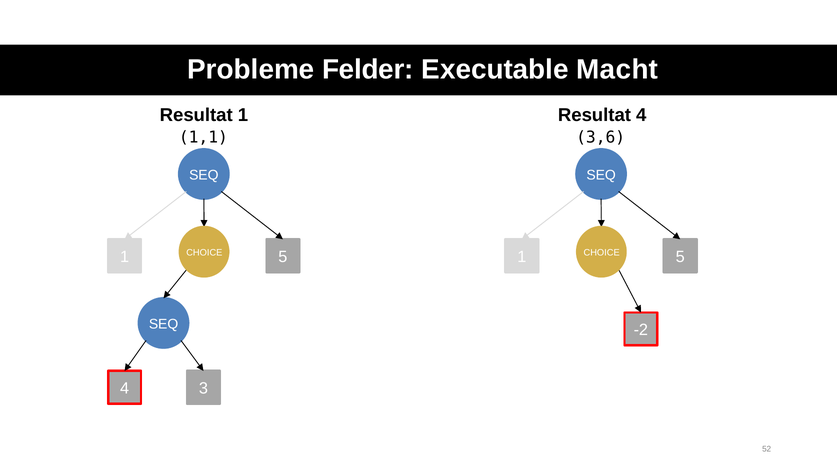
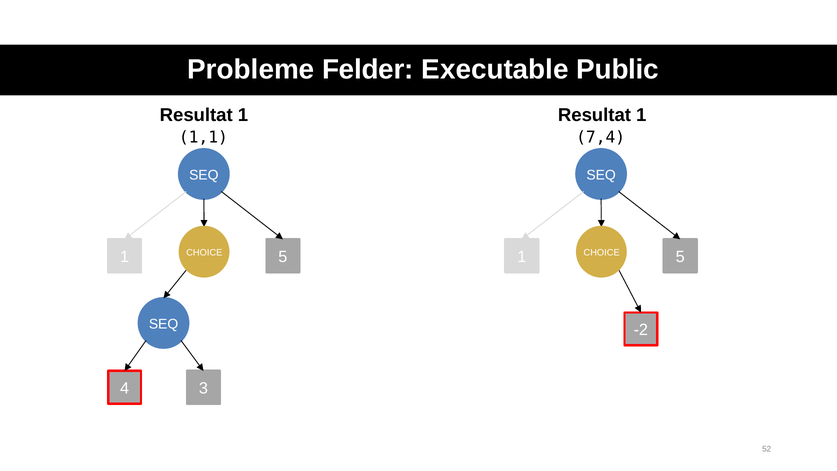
Macht: Macht -> Public (618, 70)
1 Resultat 4: 4 -> 1 (641, 115)
3,6: 3,6 -> 7,4 (601, 137)
